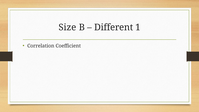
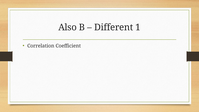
Size: Size -> Also (68, 27)
